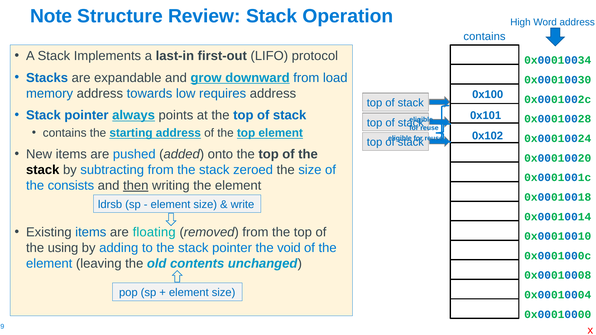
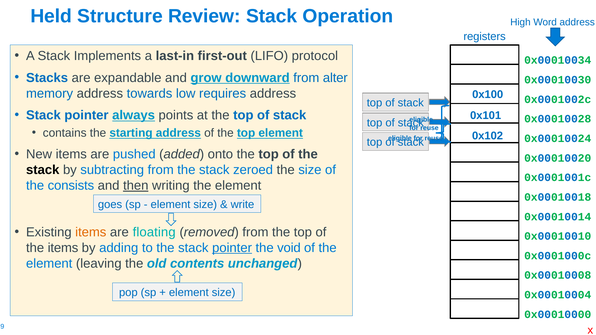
Note: Note -> Held (51, 16)
contains: contains -> registers (485, 37)
load: load -> alter (335, 78)
ldrsb: ldrsb -> goes (110, 205)
items colour: blue -> orange (91, 232)
the using: using -> items (63, 248)
pointer underline: none -> present (232, 248)
